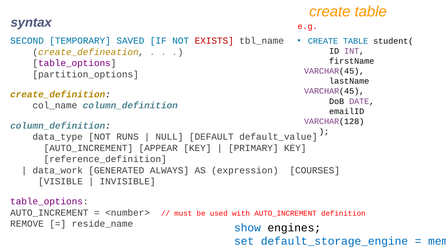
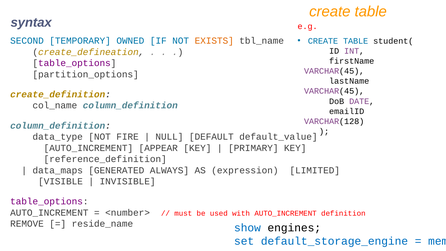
SAVED: SAVED -> OWNED (130, 41)
EXISTS colour: red -> orange (214, 41)
RUNS: RUNS -> FIRE (128, 137)
data_work: data_work -> data_maps (58, 170)
COURSES: COURSES -> LIMITED (315, 170)
